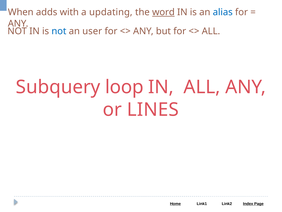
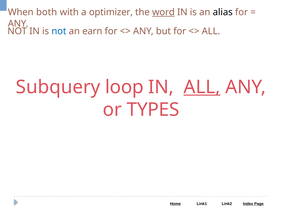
adds: adds -> both (47, 12)
updating: updating -> optimizer (111, 12)
alias colour: blue -> black (223, 12)
user: user -> earn (92, 31)
ALL underline: none -> present (202, 87)
LINES: LINES -> TYPES (153, 109)
